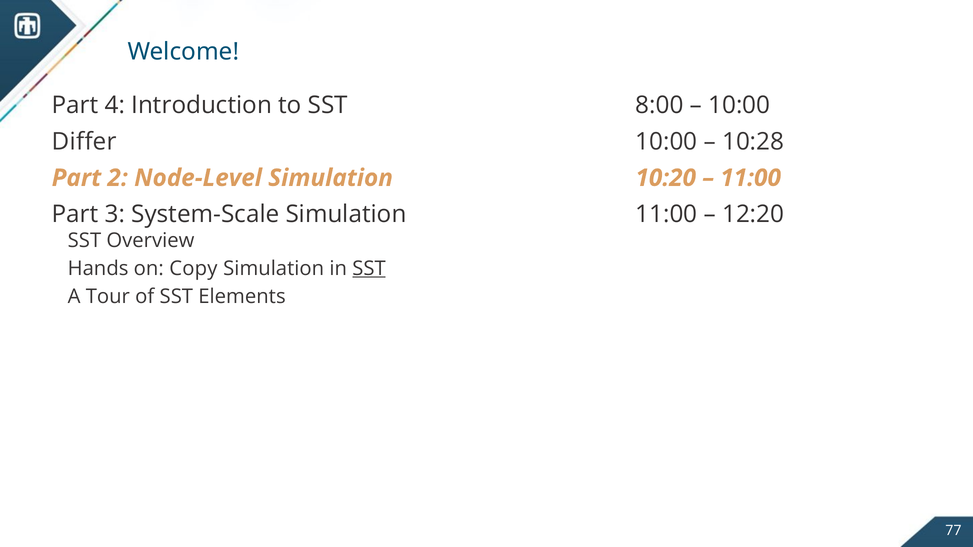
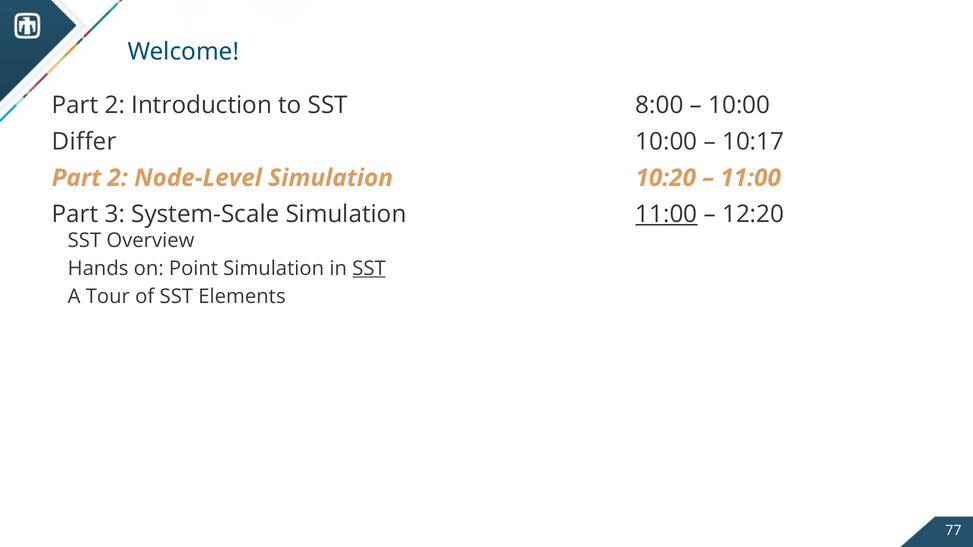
4: 4 -> 2 (115, 105)
10:28: 10:28 -> 10:17 (753, 142)
11:00 underline: none -> present (666, 214)
Copy: Copy -> Point (193, 269)
